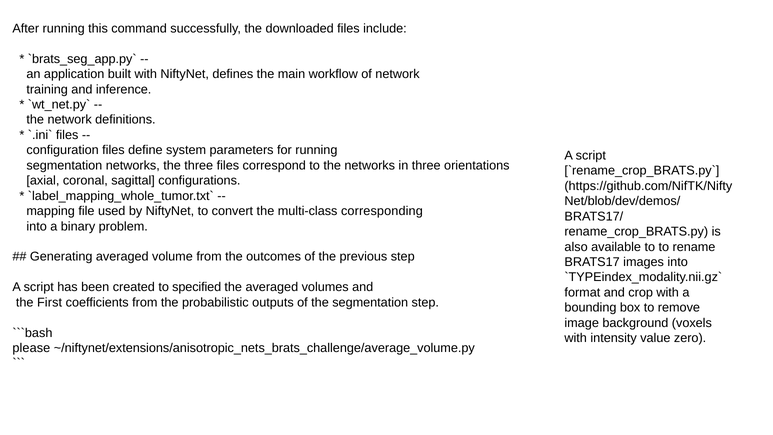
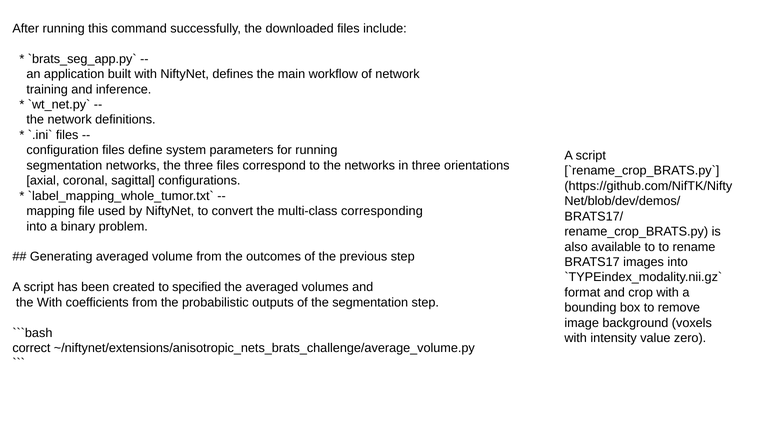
the First: First -> With (50, 302)
please: please -> correct (31, 348)
